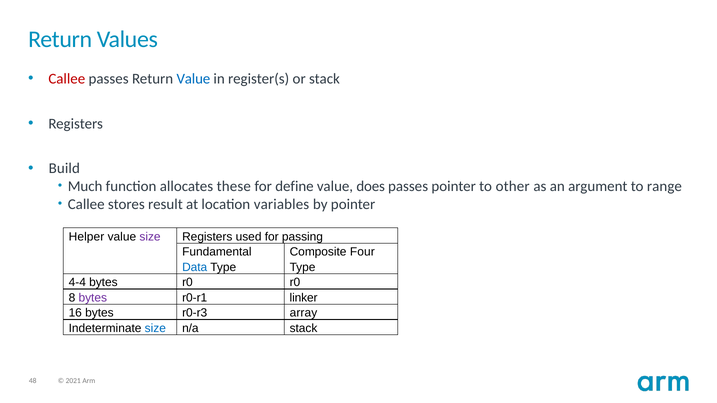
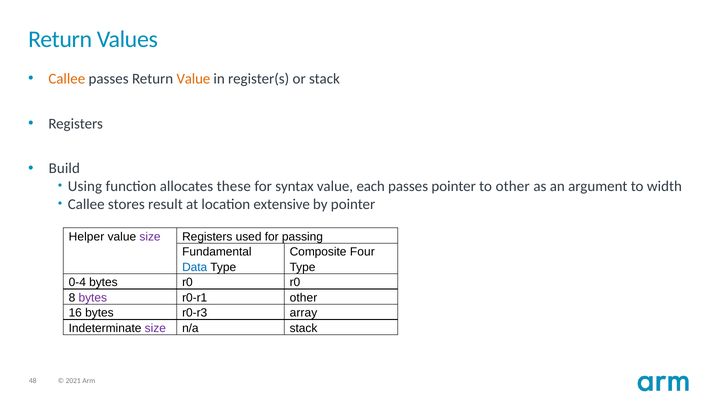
Callee colour: red -> orange (67, 79)
Value colour: blue -> orange (193, 79)
Much: Much -> Using (85, 186)
define: define -> syntax (295, 186)
does: does -> each (371, 186)
range: range -> width (664, 186)
variables: variables -> extensive (282, 204)
4-4: 4-4 -> 0-4 (77, 283)
r0-r1 linker: linker -> other (303, 298)
size colour: blue -> purple (155, 329)
